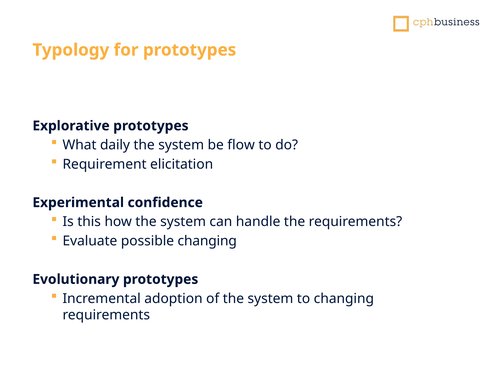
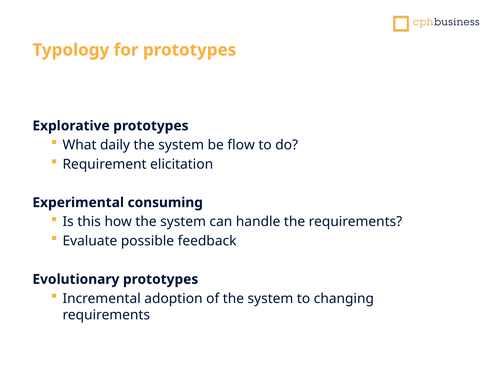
confidence: confidence -> consuming (165, 203)
possible changing: changing -> feedback (207, 241)
